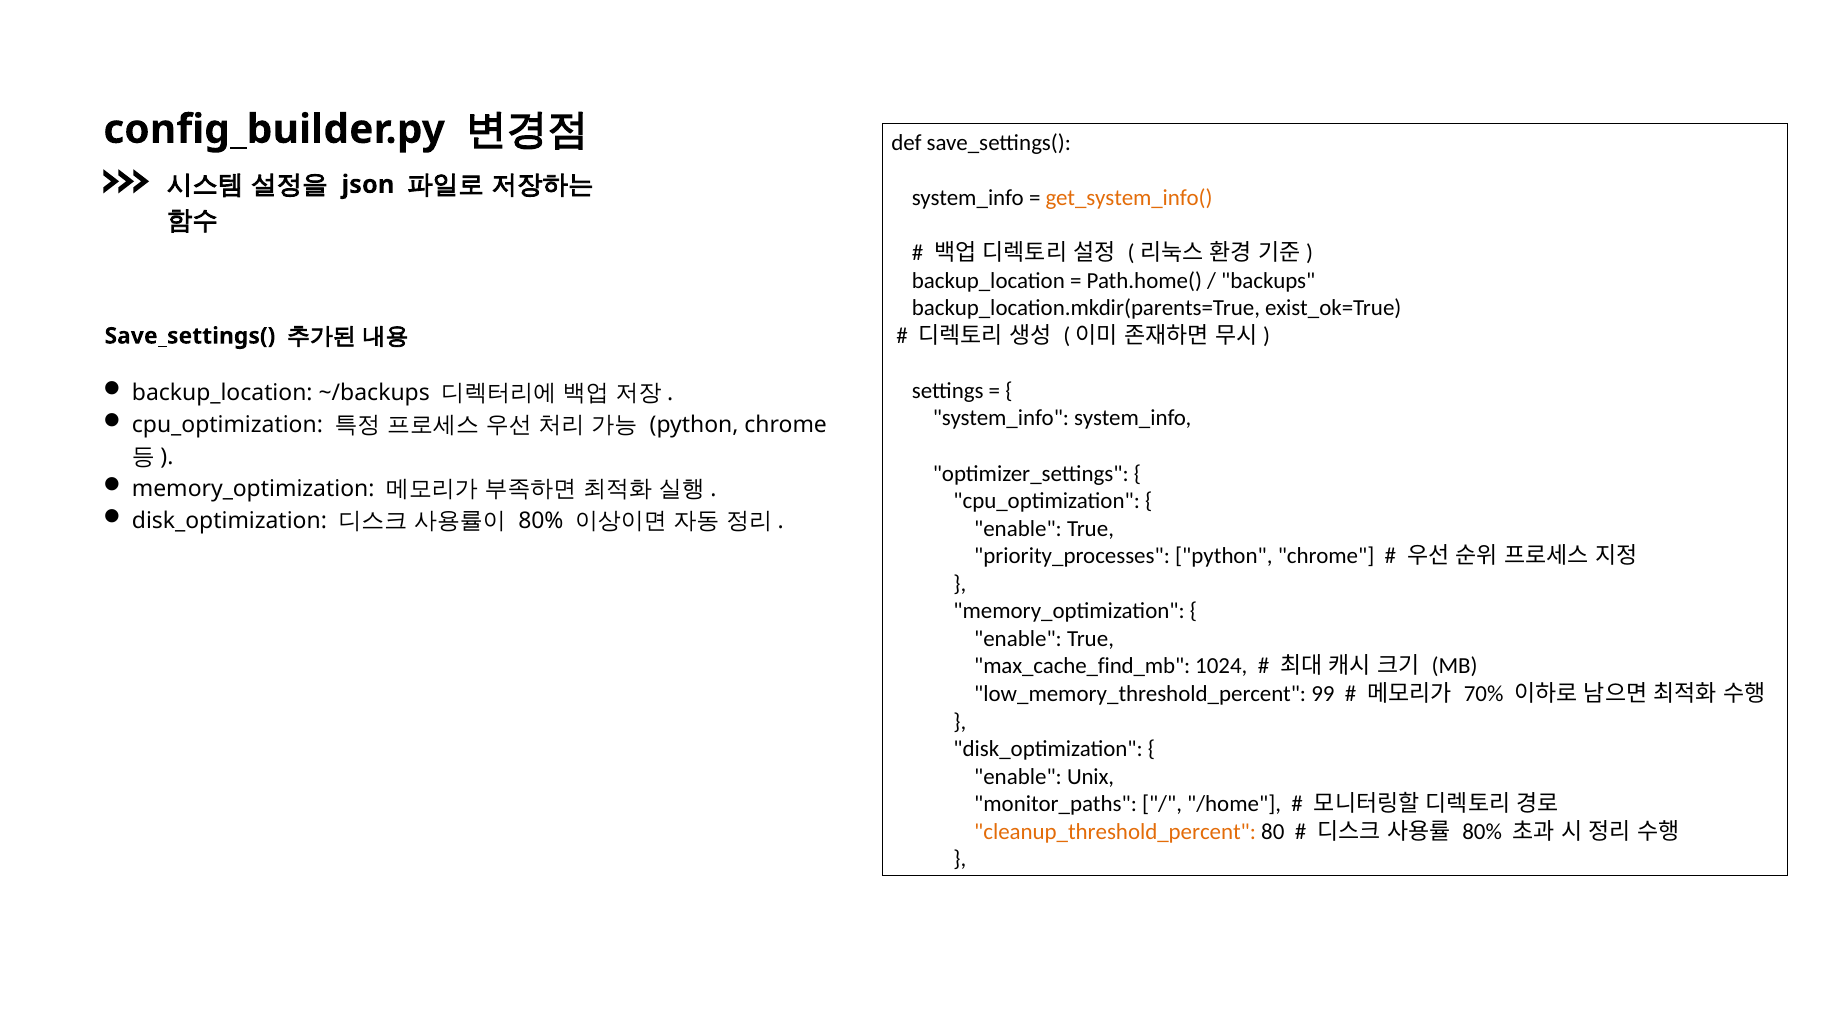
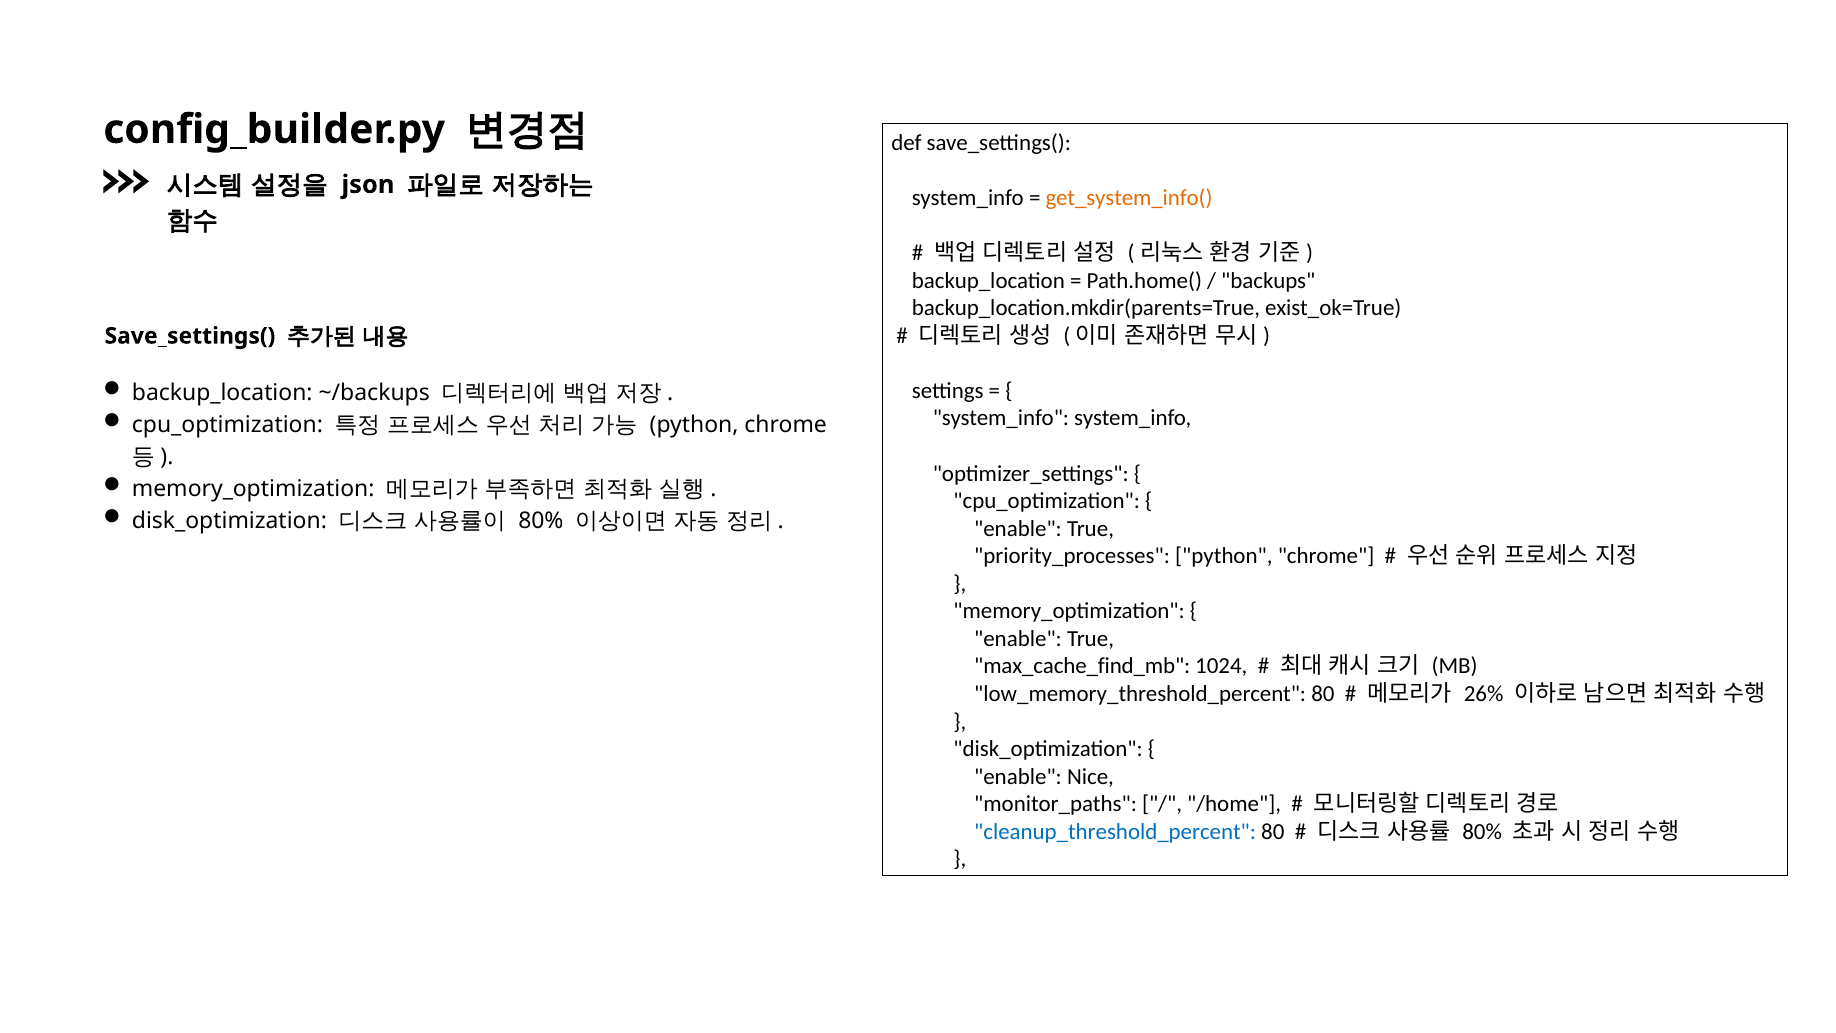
low_memory_threshold_percent 99: 99 -> 80 (1323, 694)
70%: 70% -> 26% (1484, 694)
Unix: Unix -> Nice (1090, 776)
cleanup_threshold_percent colour: orange -> blue (1115, 831)
